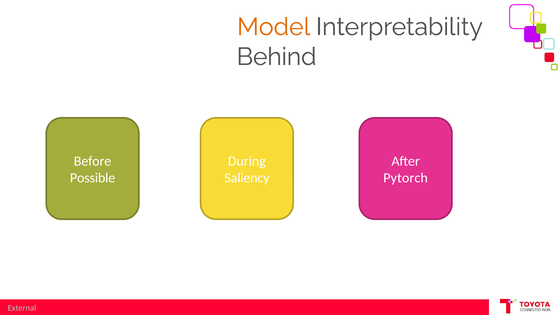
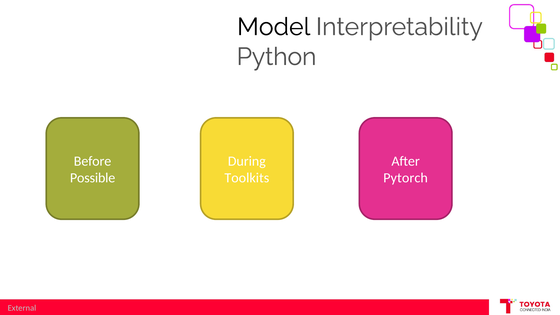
Model colour: orange -> black (274, 27)
Behind: Behind -> Python (277, 57)
Saliency: Saliency -> Toolkits (247, 178)
